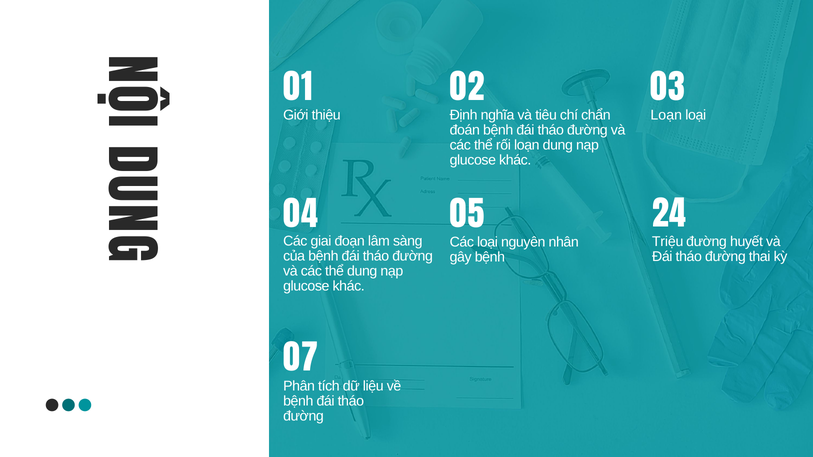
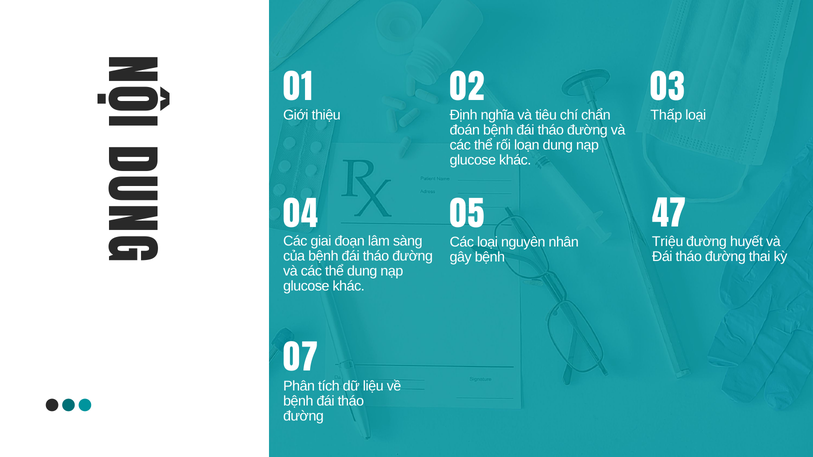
Loạn: Loạn -> Thấp (666, 115)
24: 24 -> 47 (669, 216)
